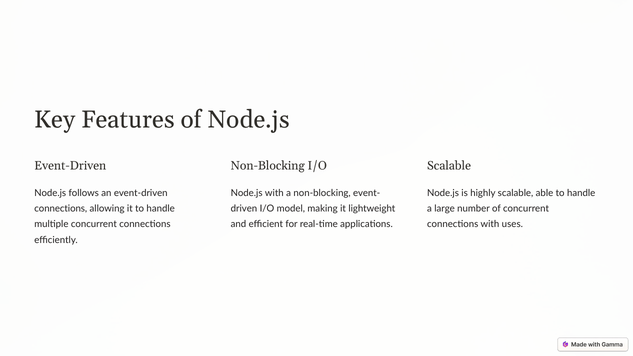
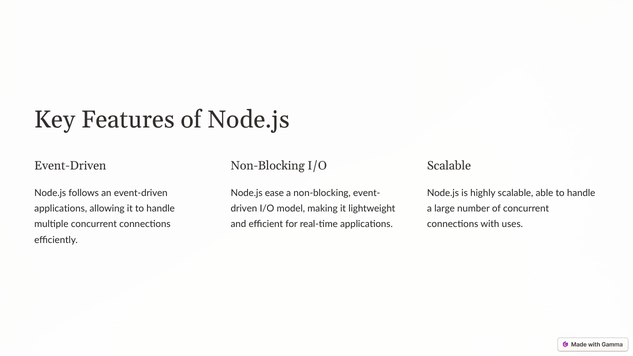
Node.js with: with -> ease (274, 193)
connections: connections -> applications (61, 209)
